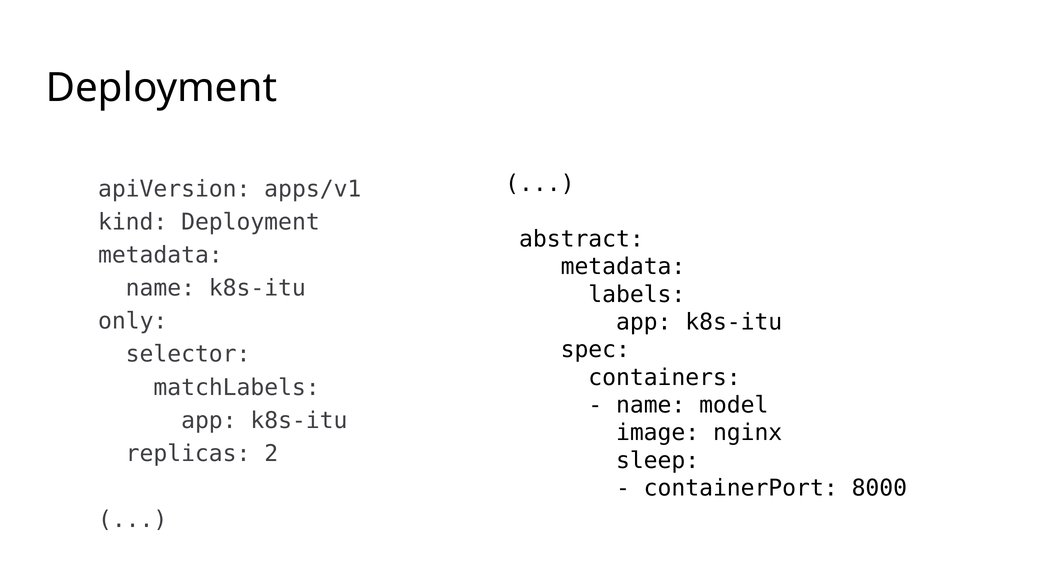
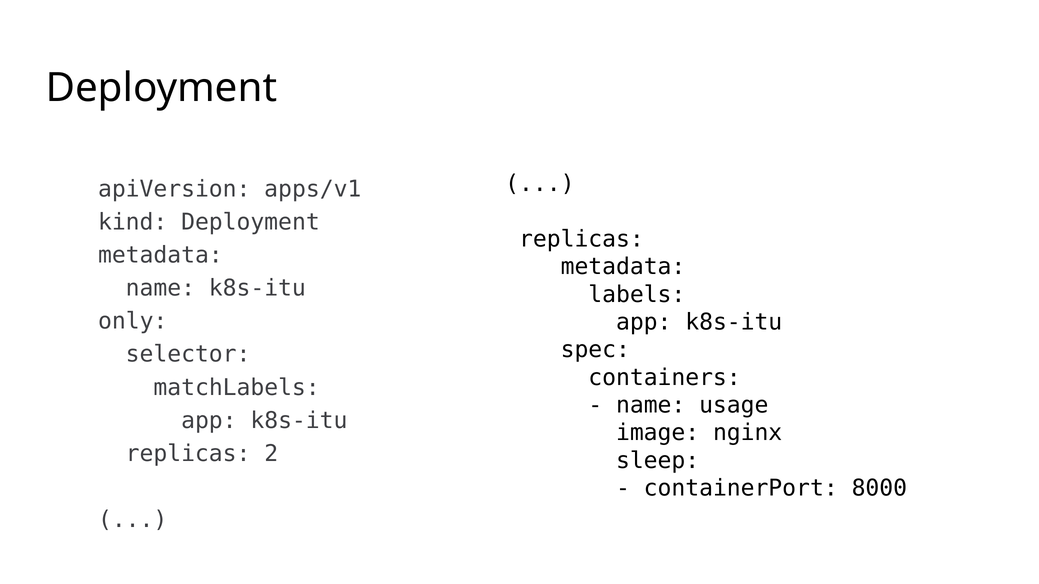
abstract: abstract -> replicas (581, 239)
model: model -> usage (734, 405)
